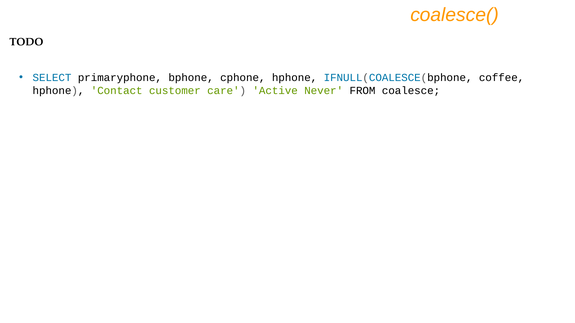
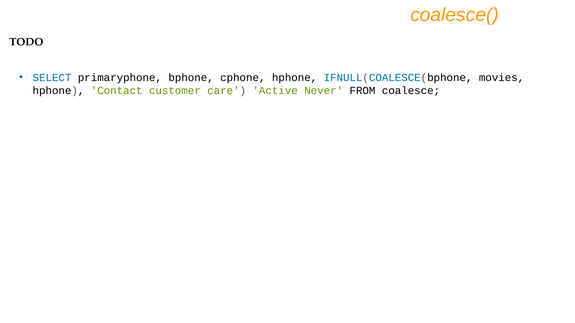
coffee: coffee -> movies (502, 78)
